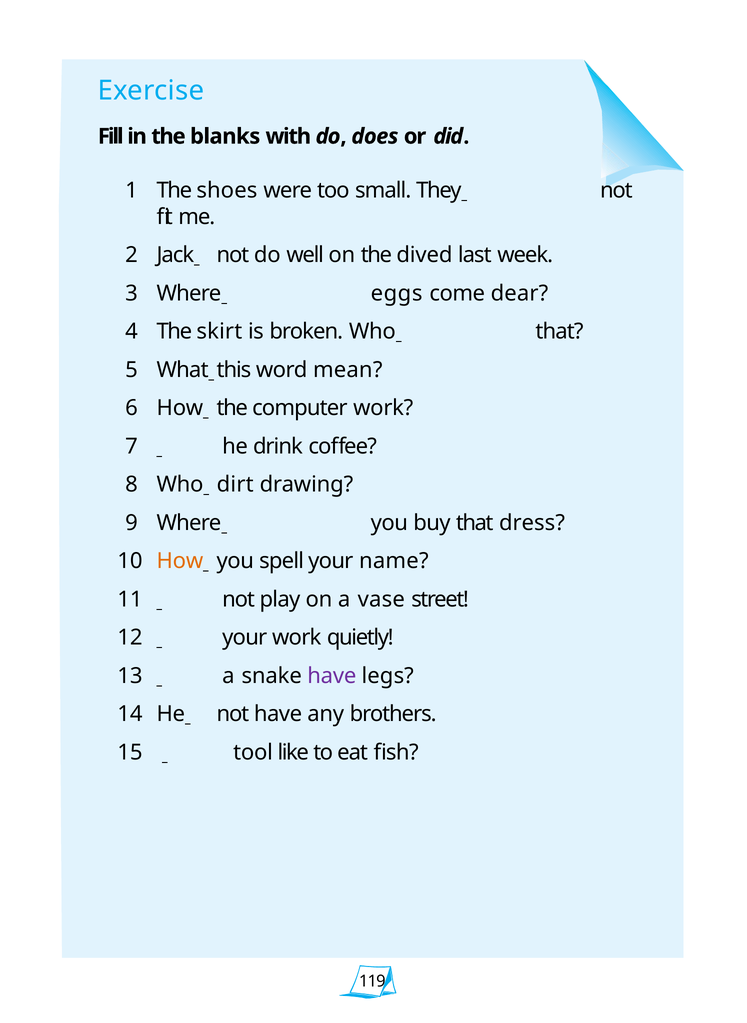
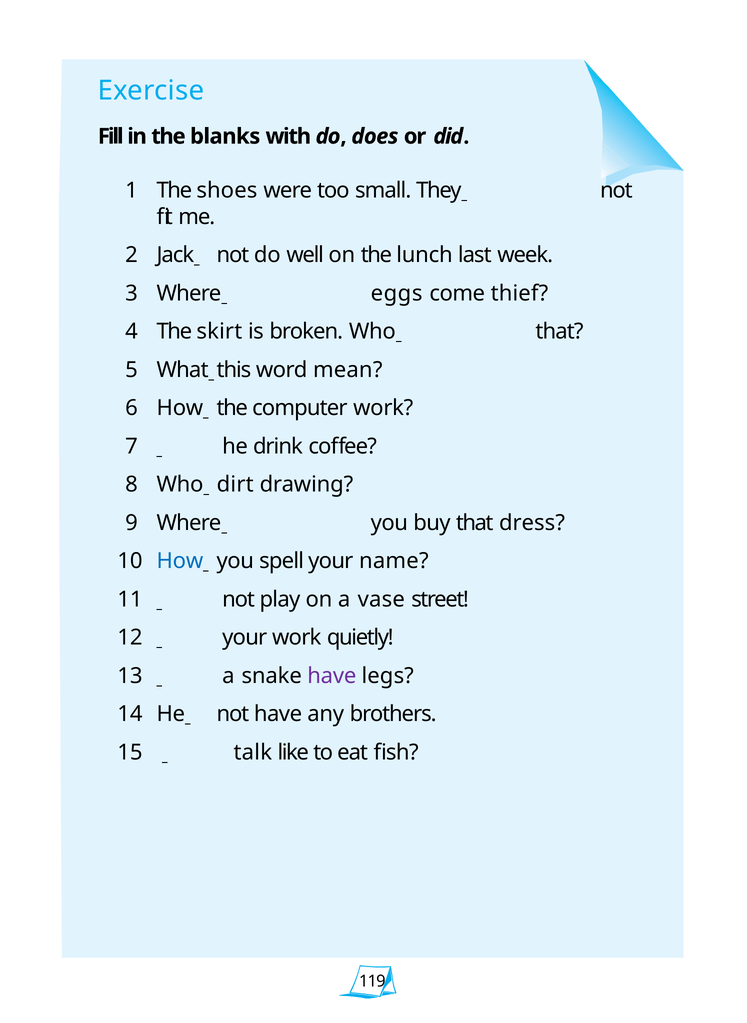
dived: dived -> lunch (424, 255)
dear: dear -> thief (519, 293)
How colour: orange -> blue (180, 561)
tool: tool -> talk (253, 752)
